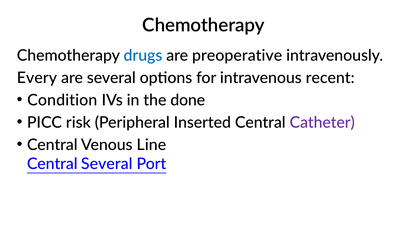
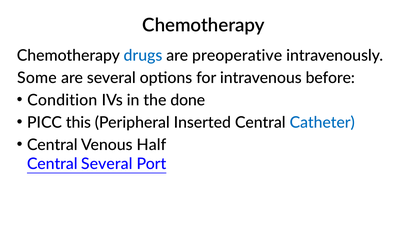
Every: Every -> Some (37, 78)
recent: recent -> before (330, 78)
risk: risk -> this (78, 122)
Catheter colour: purple -> blue (322, 122)
Line: Line -> Half (151, 144)
